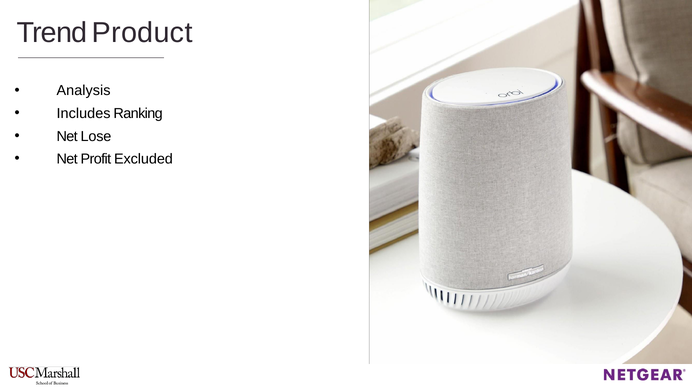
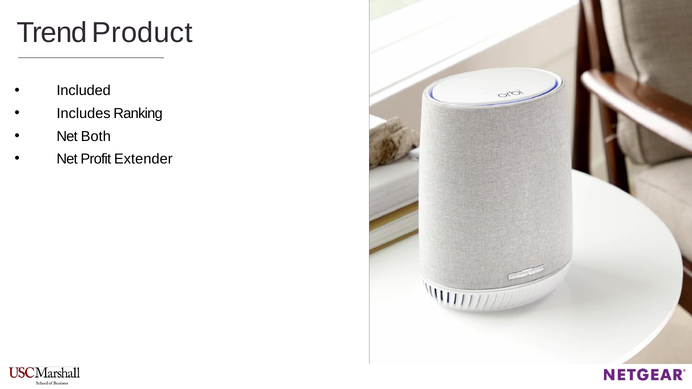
Analysis: Analysis -> Included (84, 91)
Lose: Lose -> Both (96, 136)
Excluded: Excluded -> Extender (143, 159)
